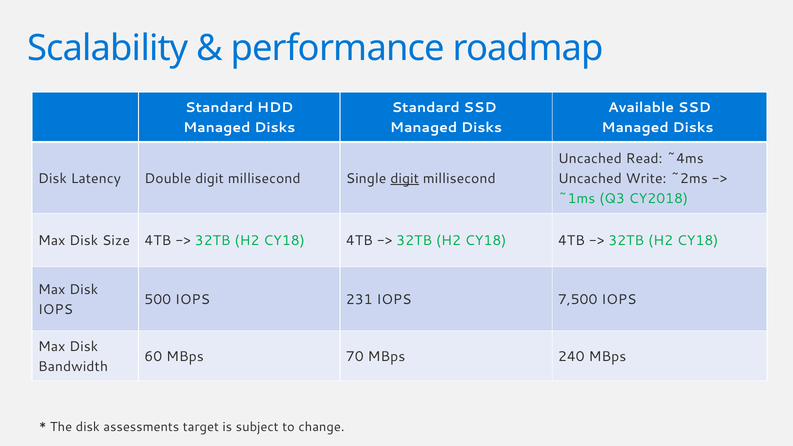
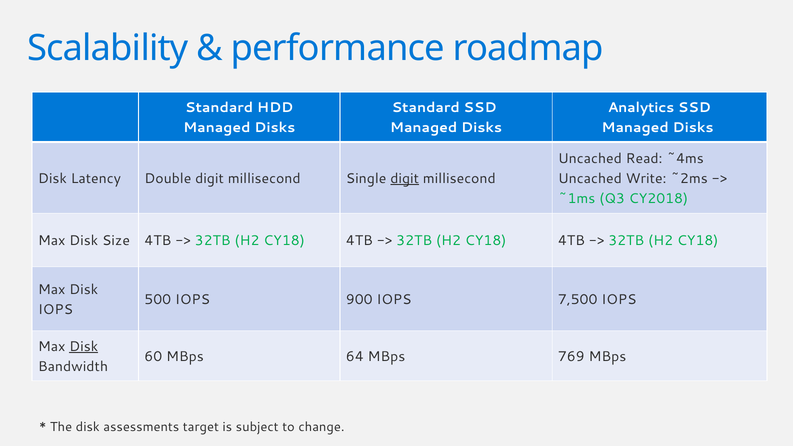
Available: Available -> Analytics (641, 108)
231: 231 -> 900 (359, 299)
Disk underline: none -> present (84, 347)
70: 70 -> 64 (355, 357)
240: 240 -> 769 (571, 357)
